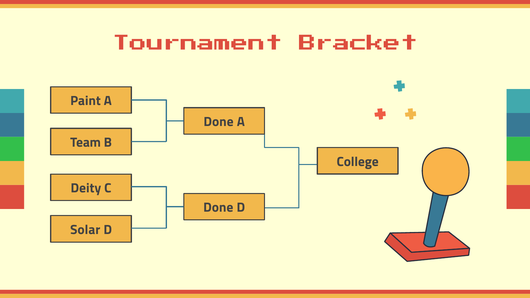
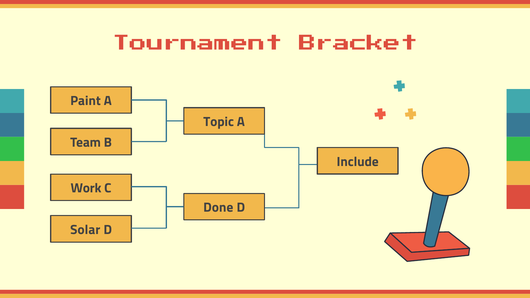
Done: Done -> Topic (219, 122)
College: College -> Include (358, 162)
Deity: Deity -> Work (86, 188)
